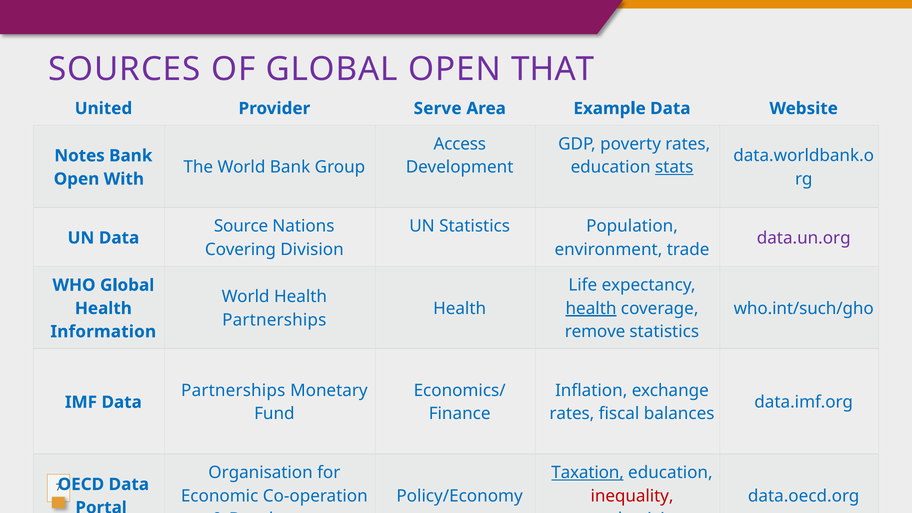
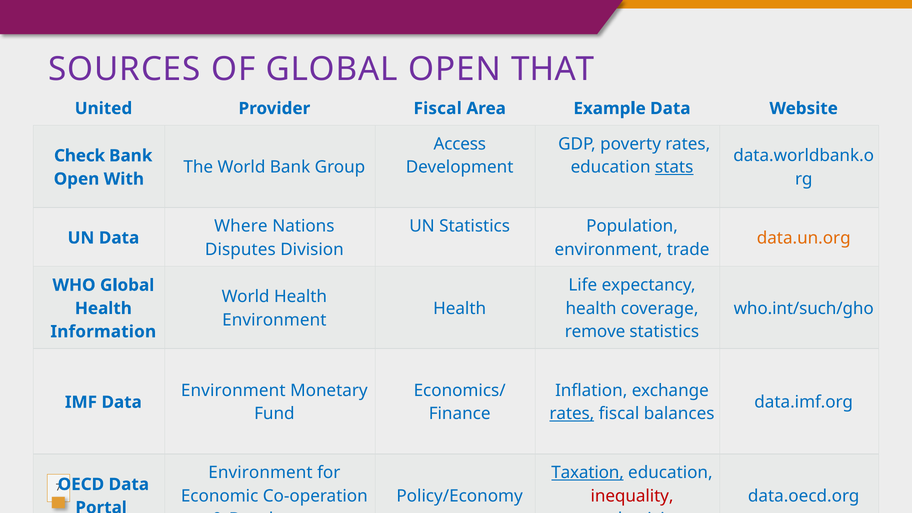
Provider Serve: Serve -> Fiscal (438, 108)
Notes: Notes -> Check (80, 156)
Source: Source -> Where (241, 226)
data.un.org colour: purple -> orange (804, 238)
Covering: Covering -> Disputes (240, 250)
health underline: present -> none (591, 308)
Partnerships: Partnerships -> Environment (274, 320)
Partnerships: Partnerships -> Environment (233, 391)
rates underline: none -> present (572, 414)
Organisation: Organisation -> Environment (260, 473)
